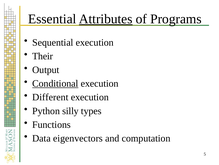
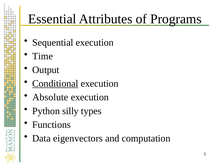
Attributes underline: present -> none (106, 19)
Their: Their -> Time (43, 56)
Different: Different -> Absolute (50, 97)
